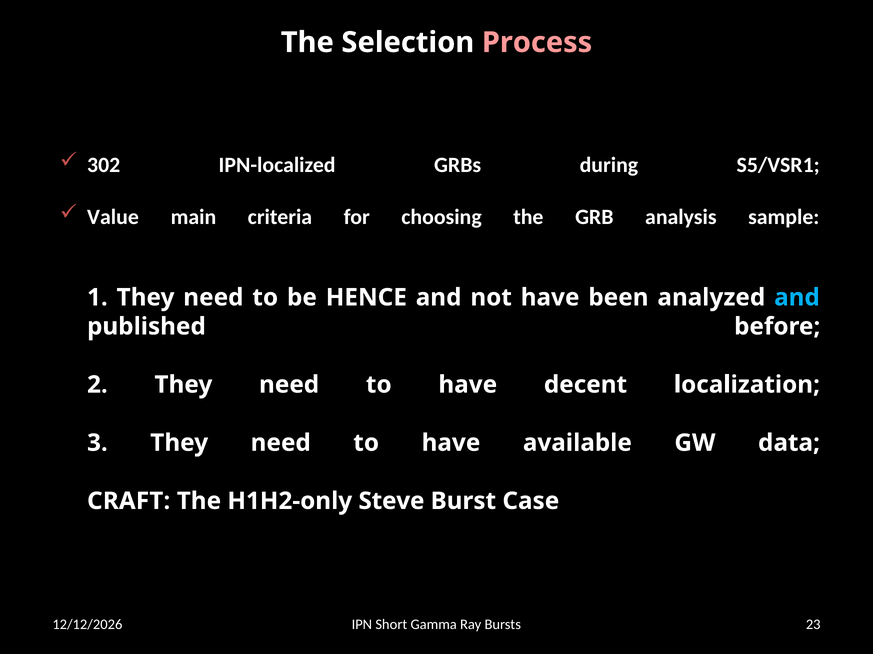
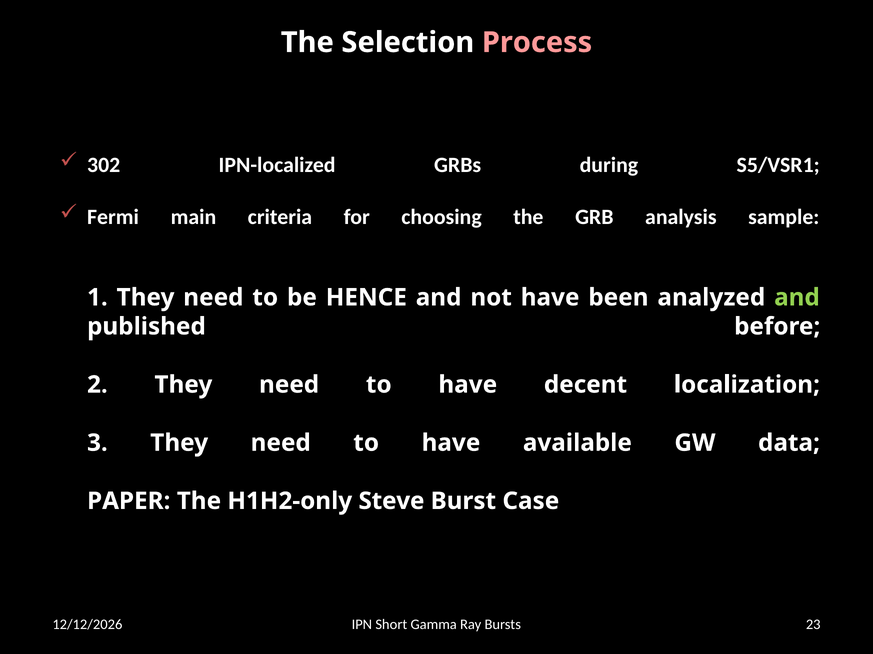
Value: Value -> Fermi (113, 218)
and colour: light blue -> light green (797, 298)
CRAFT: CRAFT -> PAPER (129, 502)
